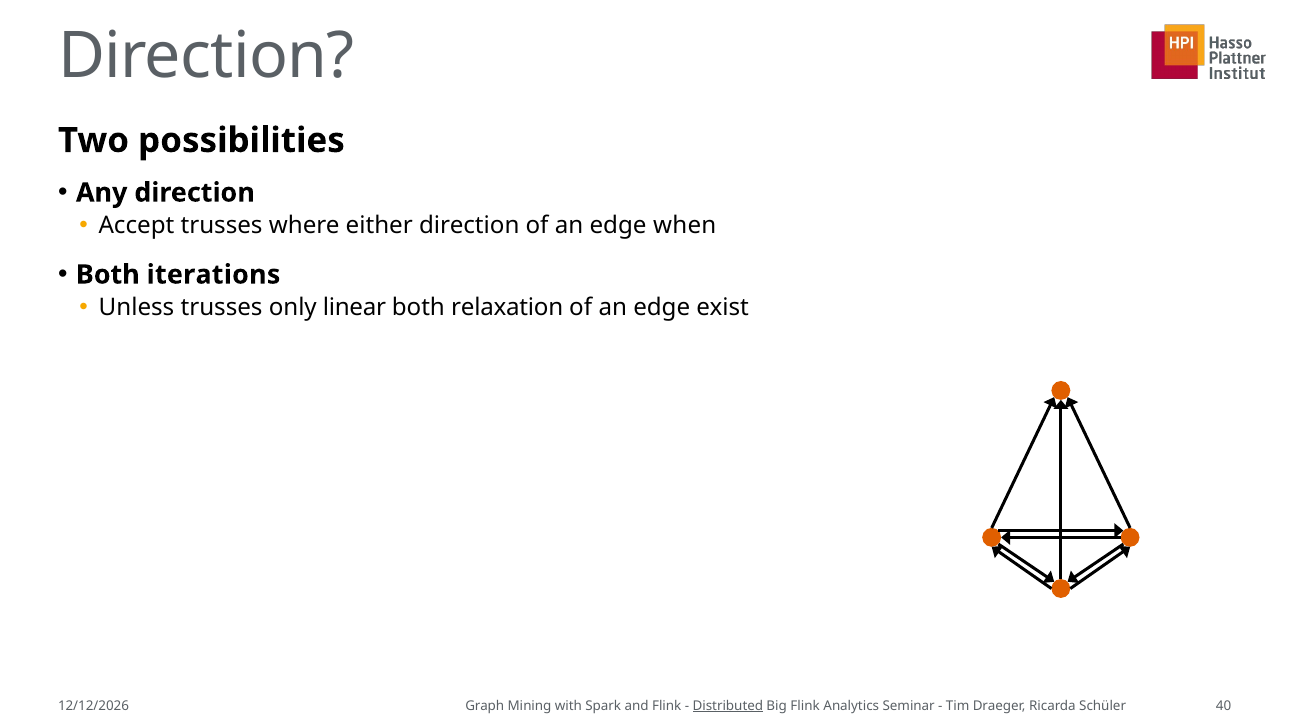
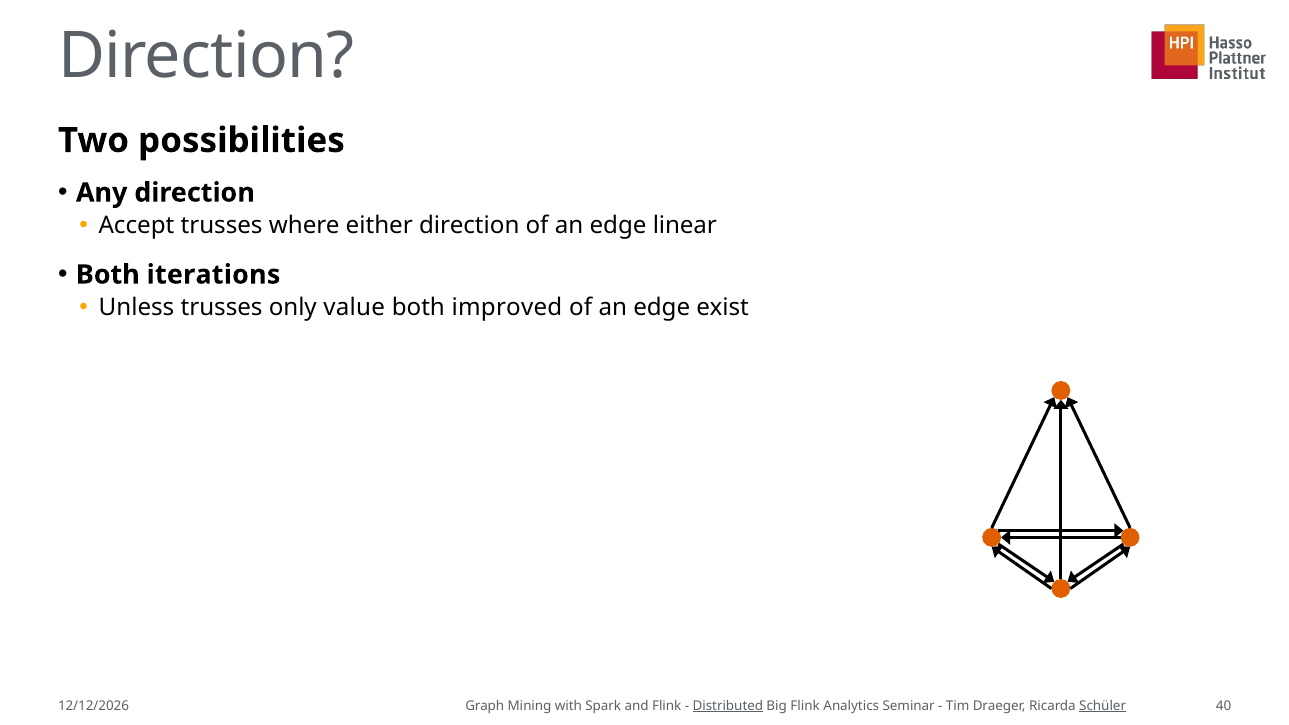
when: when -> linear (685, 226)
linear: linear -> value (354, 308)
relaxation: relaxation -> improved (507, 308)
Schüler underline: none -> present (1103, 706)
